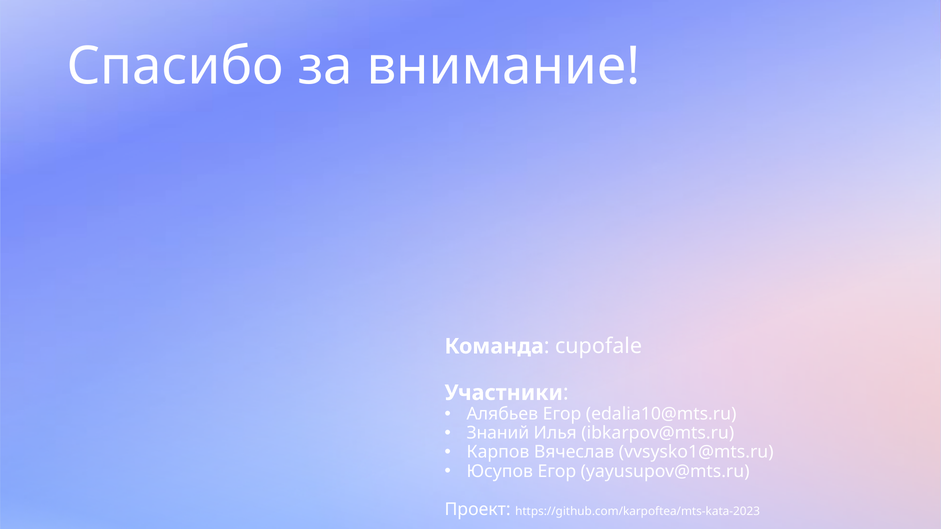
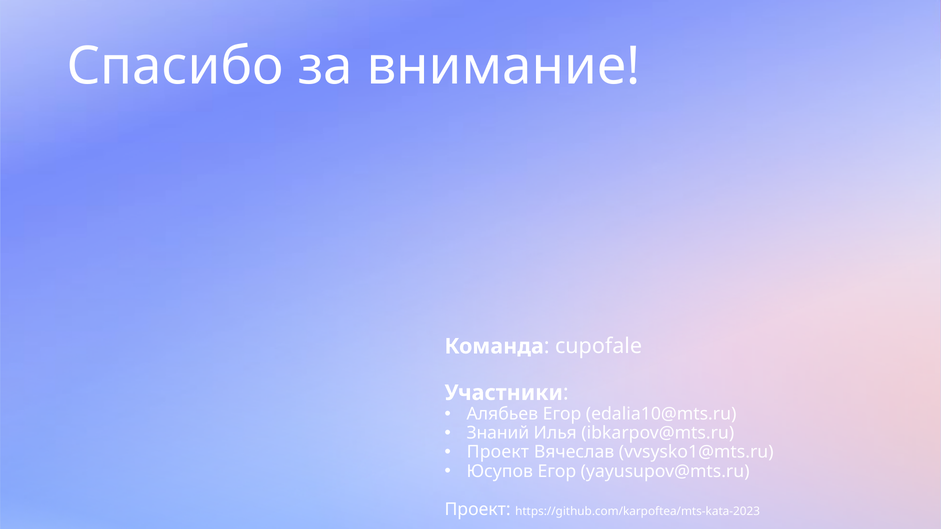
Карпов: Карпов -> Проект (498, 452)
